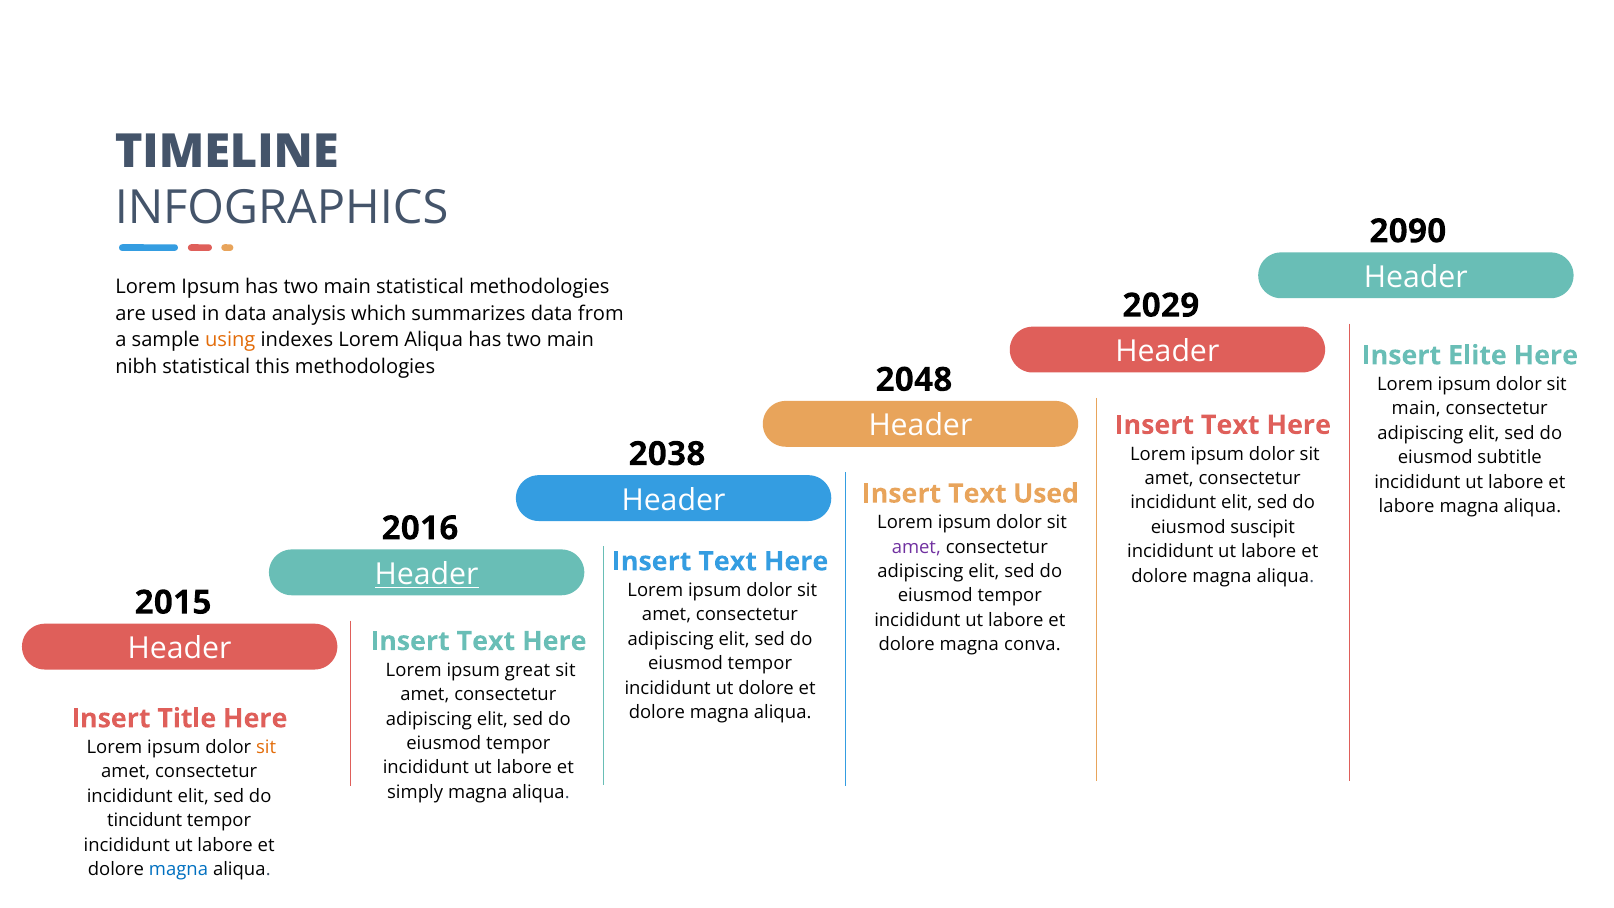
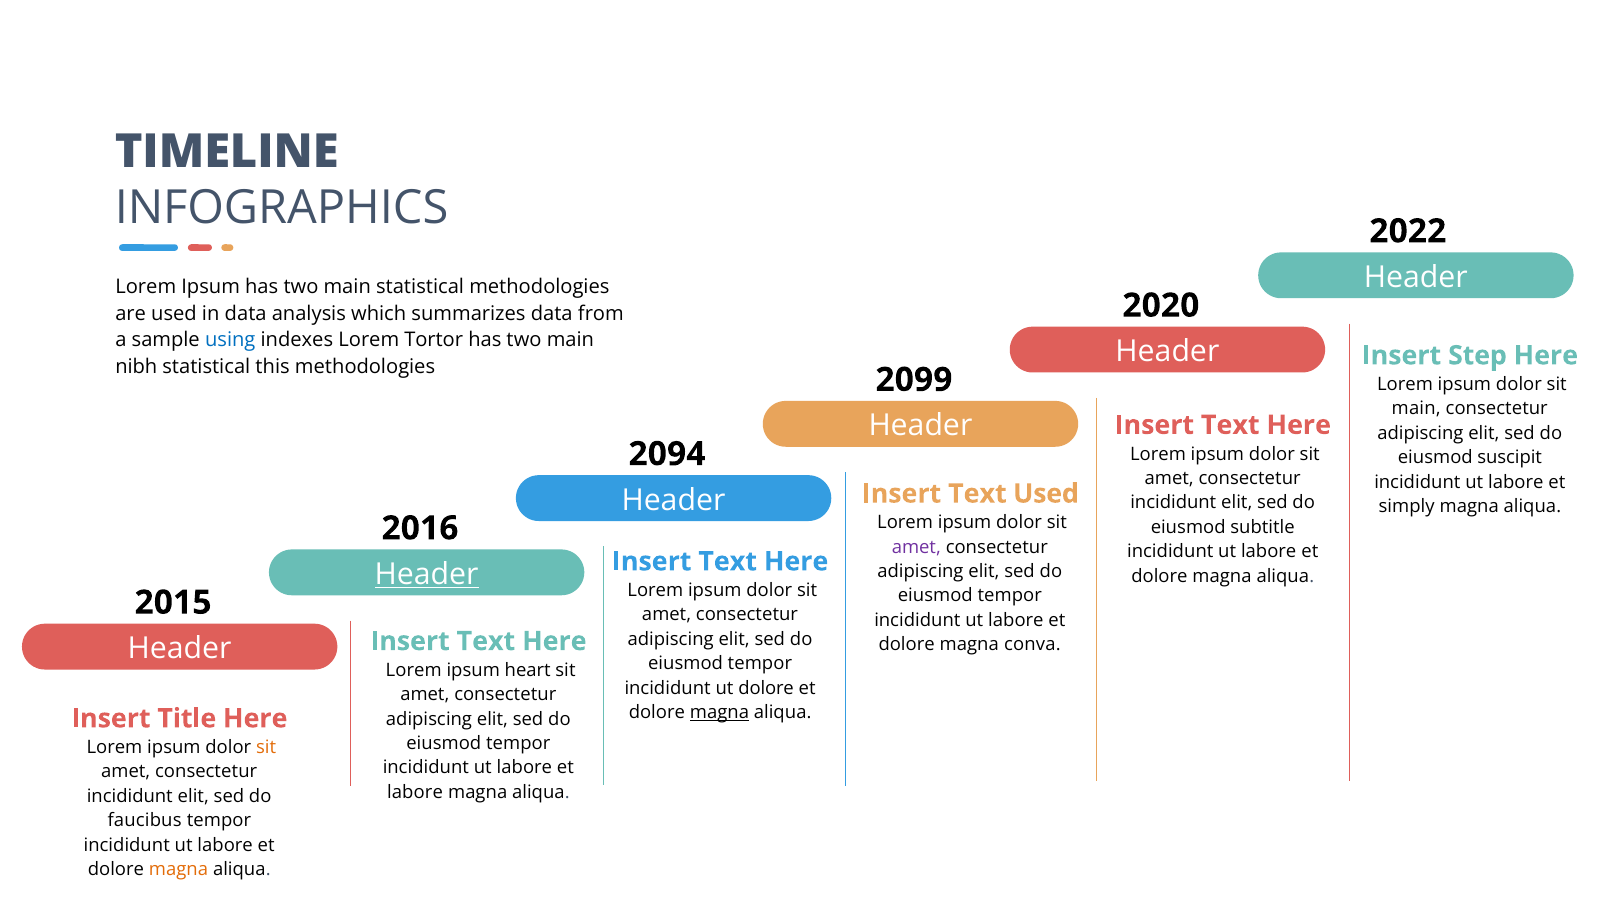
2090: 2090 -> 2022 (1408, 231)
2029: 2029 -> 2020 (1161, 305)
using colour: orange -> blue (230, 340)
Lorem Aliqua: Aliqua -> Tortor (434, 340)
Elite: Elite -> Step (1477, 355)
2048: 2048 -> 2099 (914, 380)
2038: 2038 -> 2094 (667, 454)
subtitle: subtitle -> suscipit (1510, 458)
labore: labore -> simply (1407, 506)
suscipit: suscipit -> subtitle (1263, 527)
great: great -> heart (528, 670)
magna underline: none -> present (719, 712)
simply: simply -> labore (415, 792)
tincidunt: tincidunt -> faucibus (145, 820)
magna colour: blue -> orange (179, 869)
